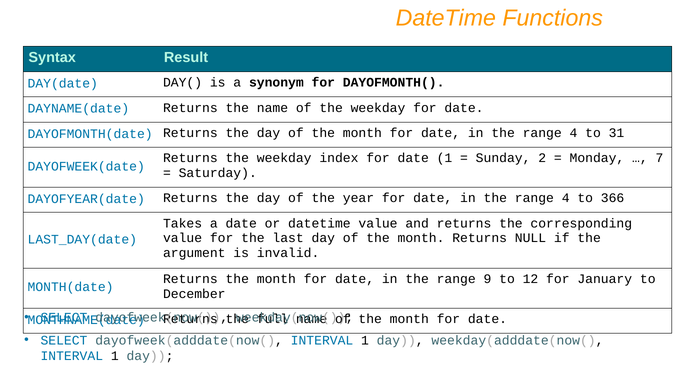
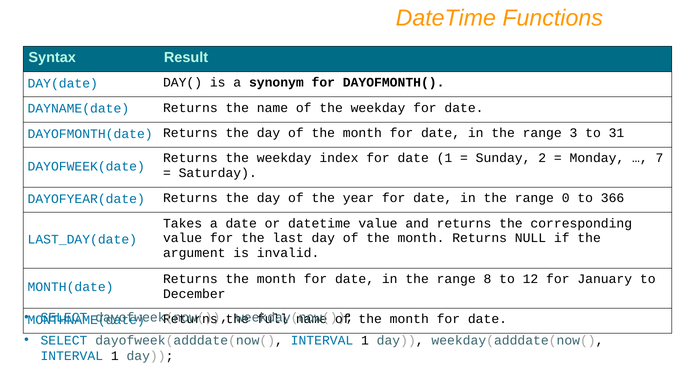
4: 4 -> 3 (573, 133)
4: 4 -> 0 (566, 198)
9: 9 -> 8 (487, 279)
